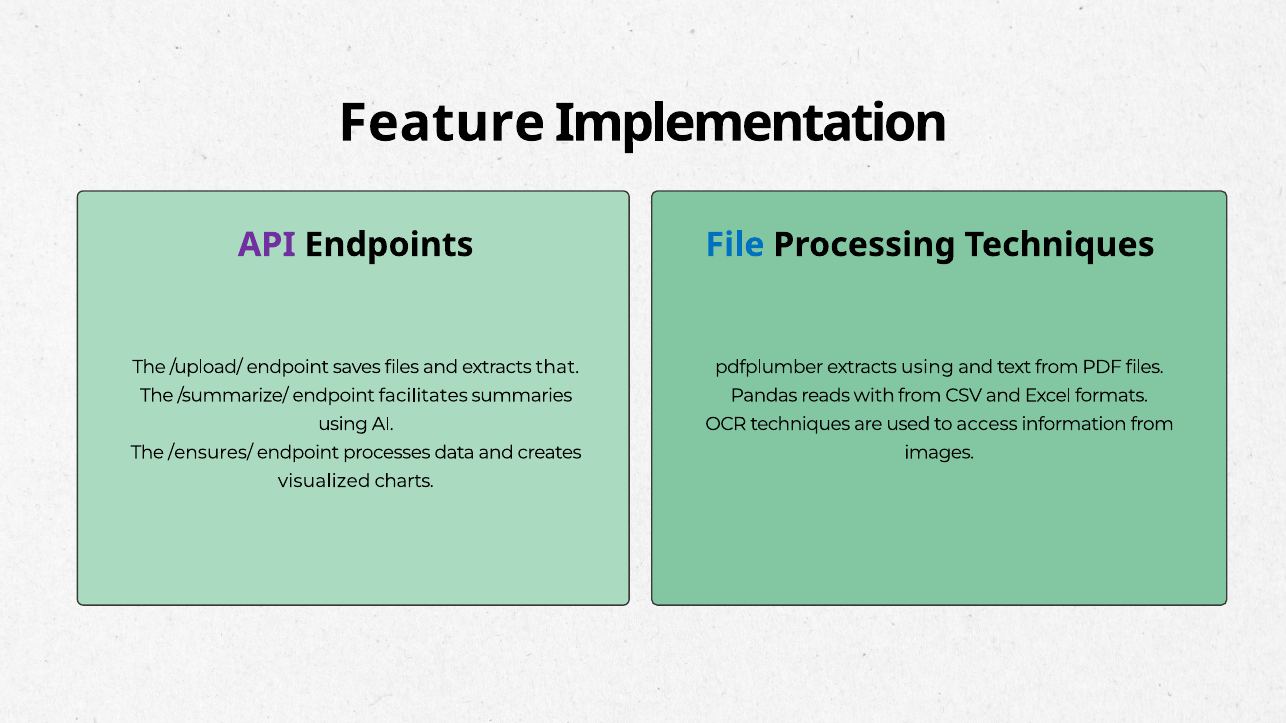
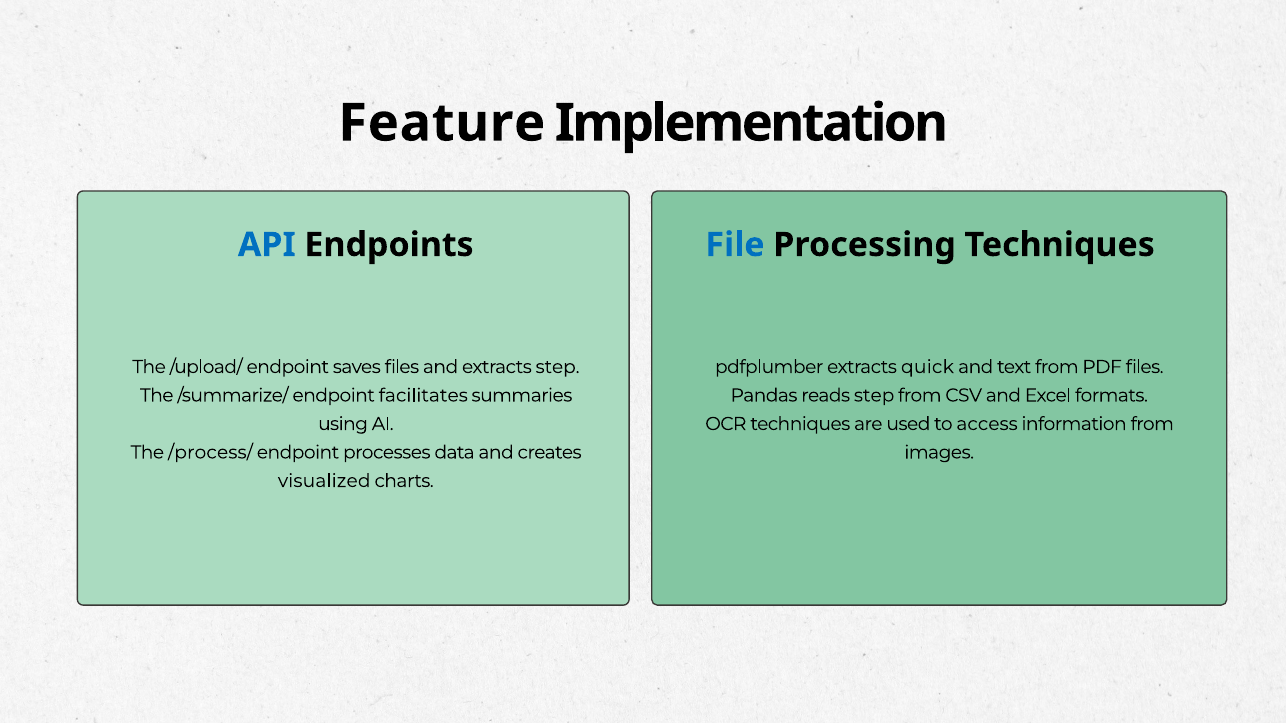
API colour: purple -> blue (267, 245)
extracts that: that -> step (558, 367)
extracts using: using -> quick (927, 367)
reads with: with -> step (874, 396)
/ensures/: /ensures/ -> /process/ (210, 453)
